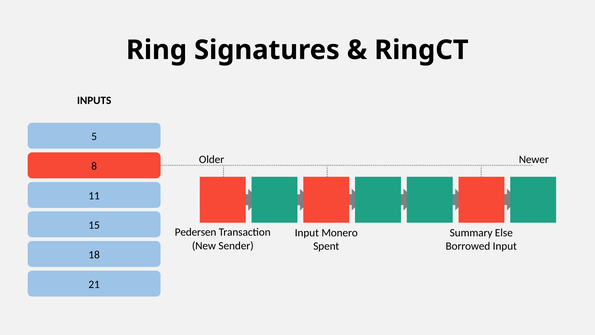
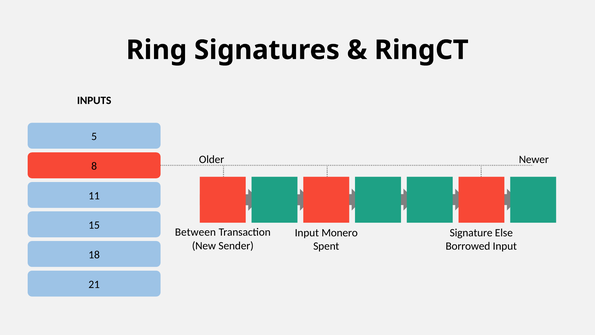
Pedersen: Pedersen -> Between (195, 232)
Summary: Summary -> Signature (471, 232)
